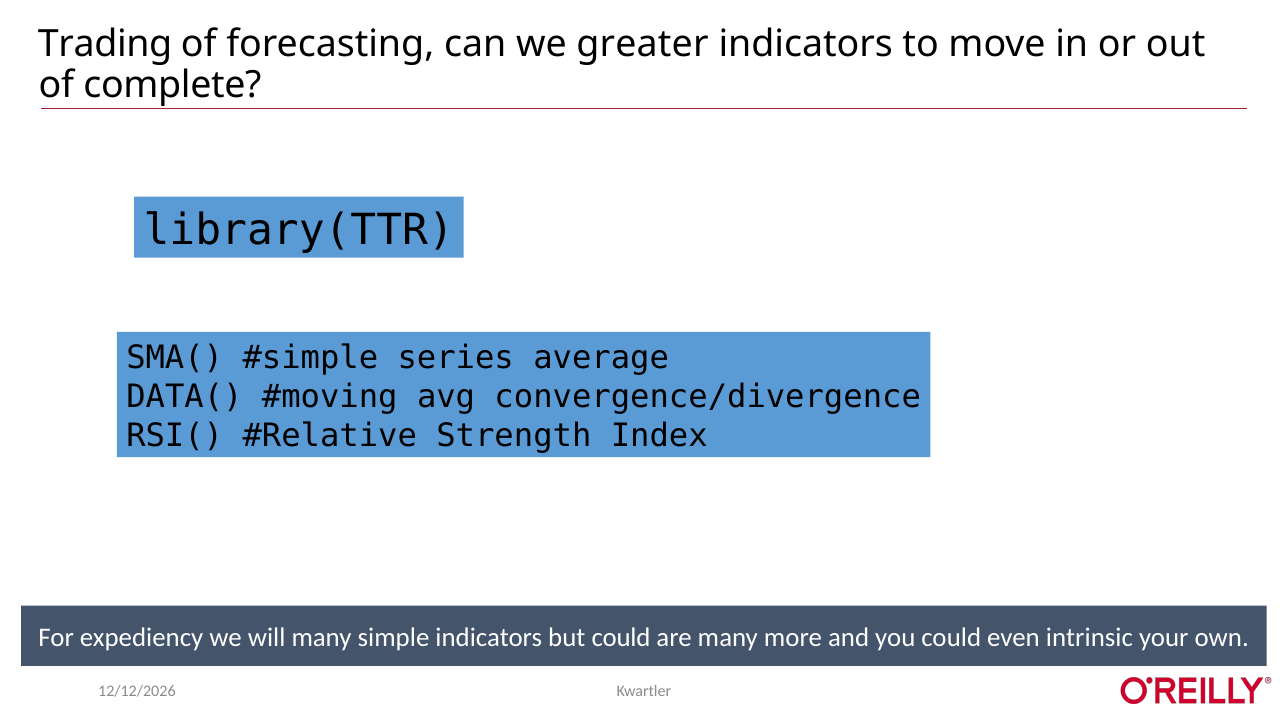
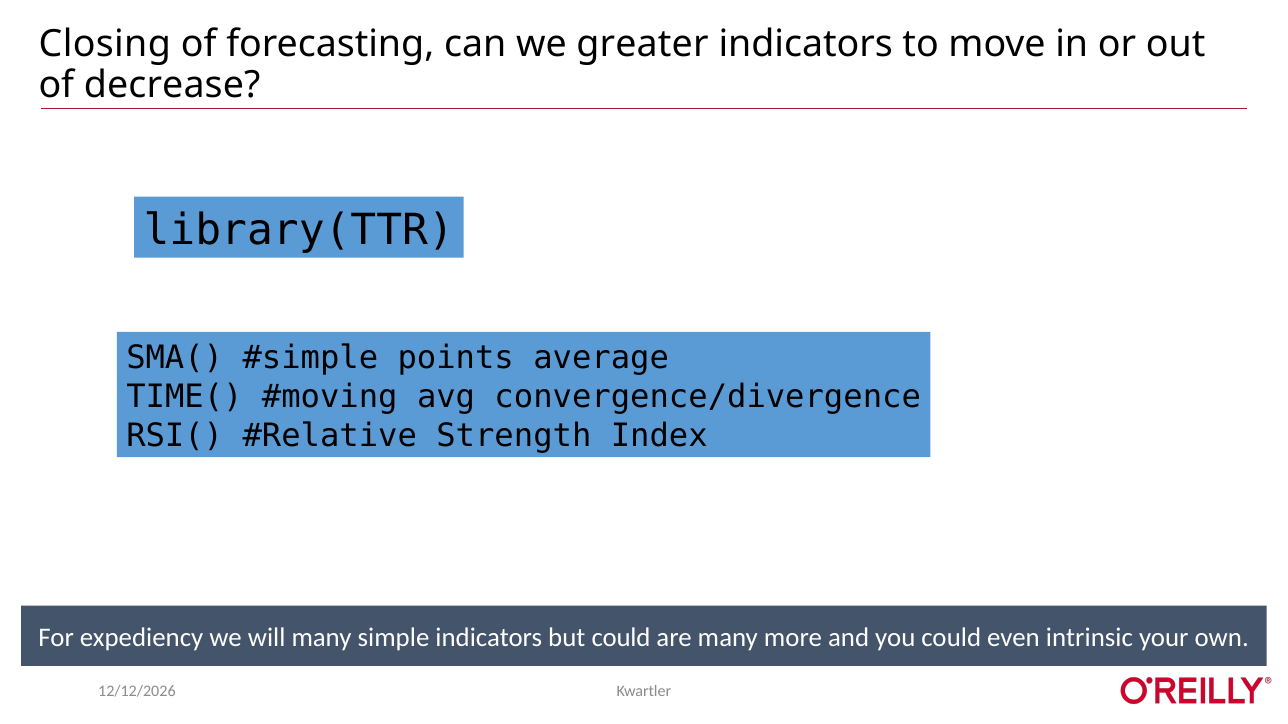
Trading: Trading -> Closing (105, 44)
complete: complete -> decrease (172, 85)
series: series -> points (456, 358)
DATA(: DATA( -> TIME( (184, 397)
